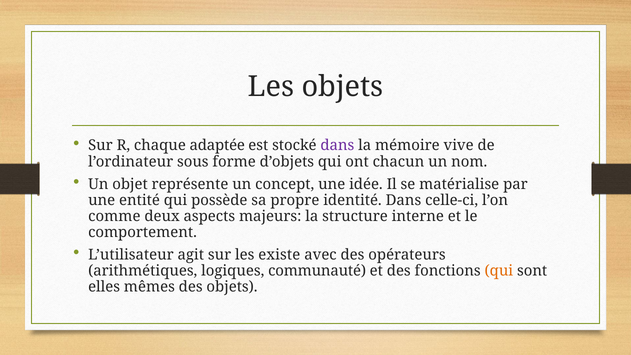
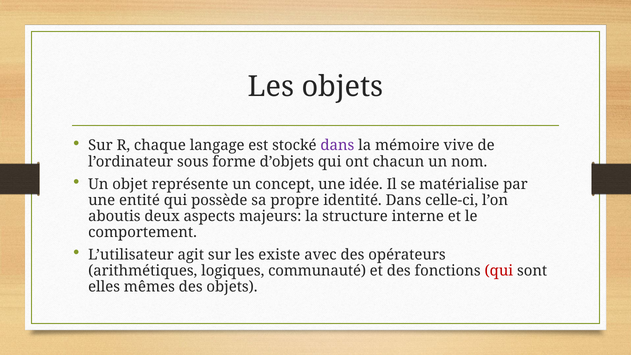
adaptée: adaptée -> langage (217, 145)
comme: comme -> aboutis (114, 216)
qui colour: orange -> red (499, 271)
